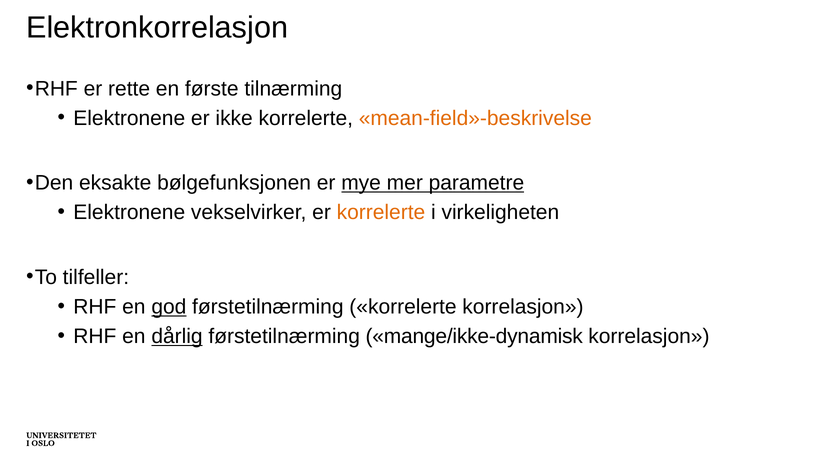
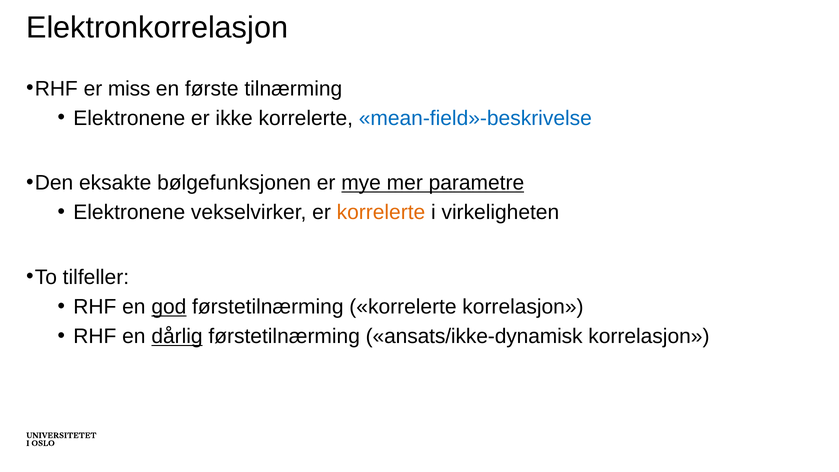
rette: rette -> miss (129, 89)
mean-field»-beskrivelse colour: orange -> blue (475, 118)
mange/ikke-dynamisk: mange/ikke-dynamisk -> ansats/ikke-dynamisk (474, 336)
